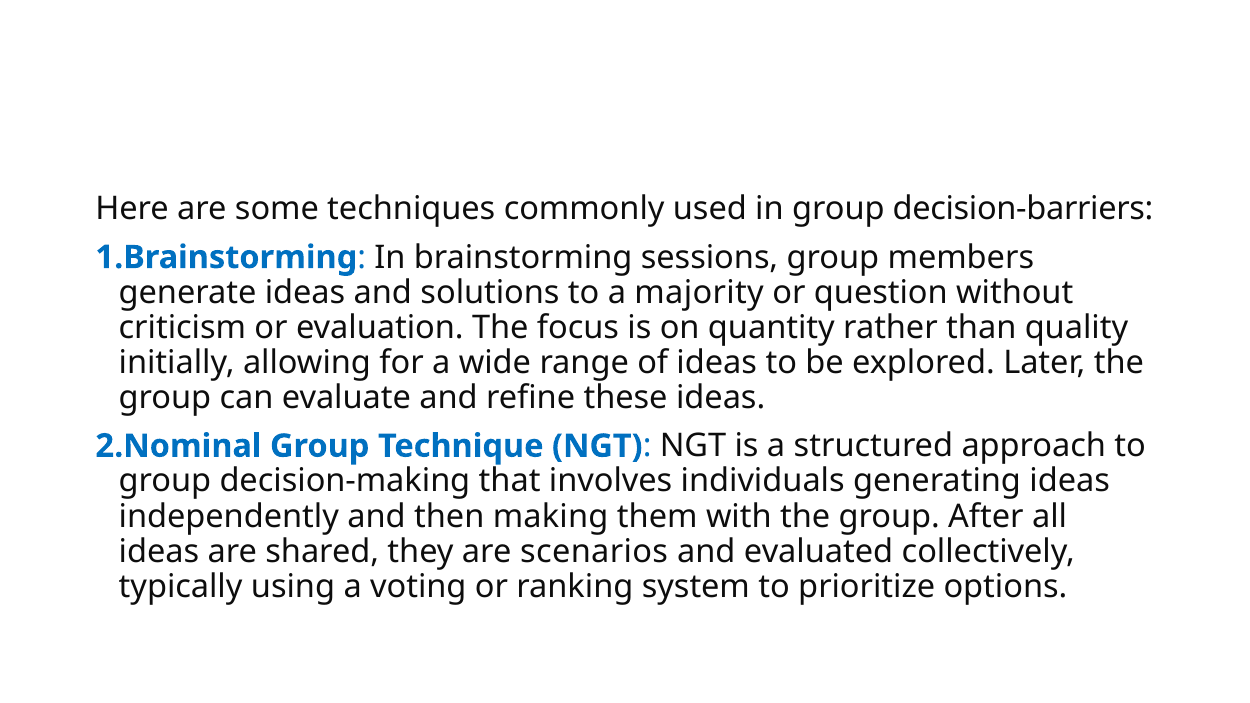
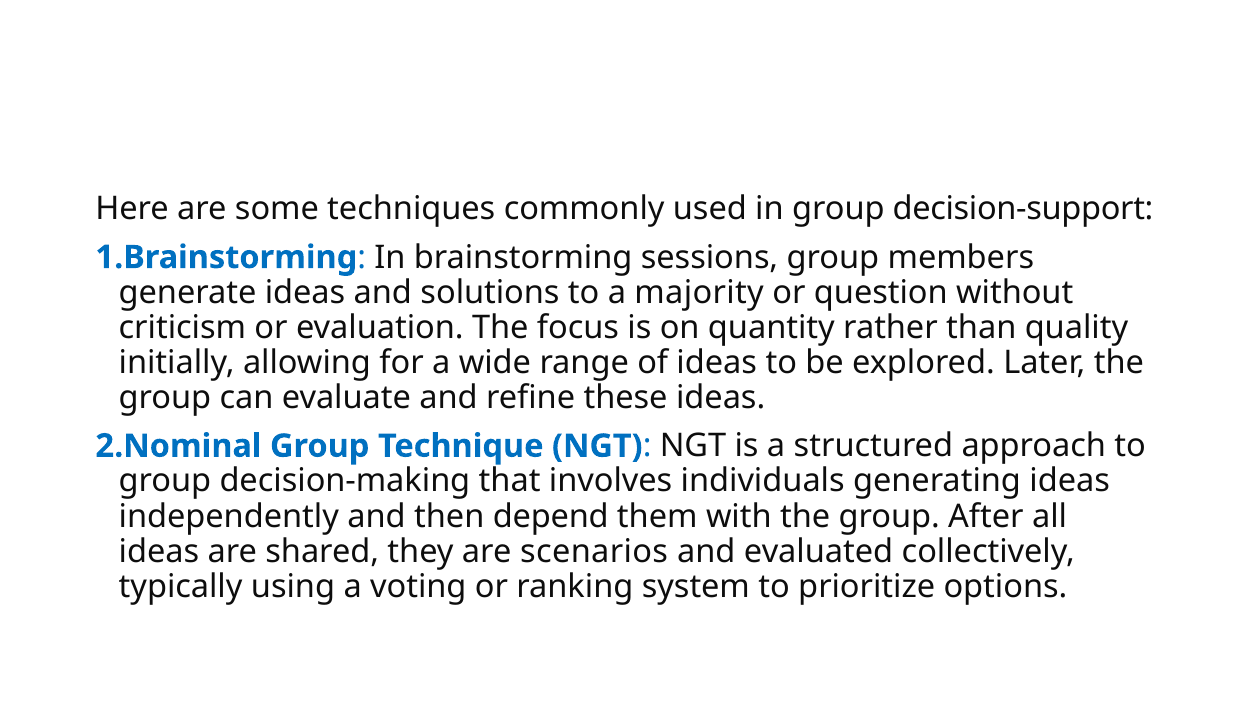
decision-barriers: decision-barriers -> decision-support (1023, 209)
making: making -> depend (551, 516)
